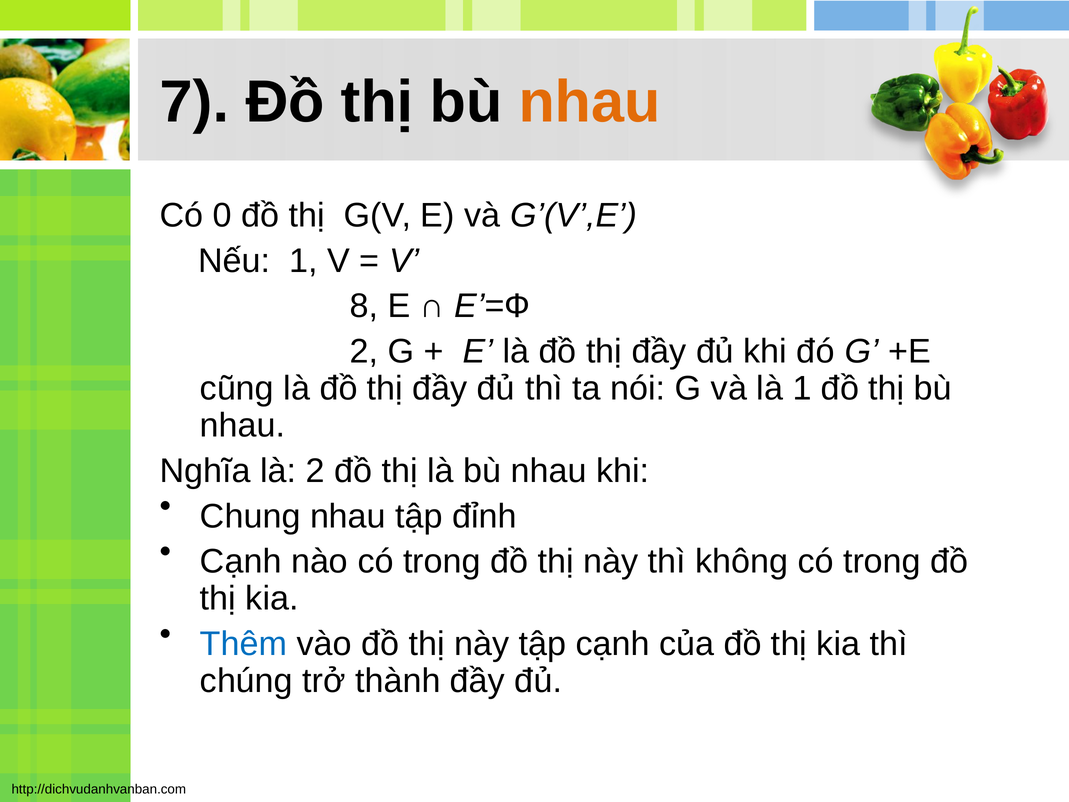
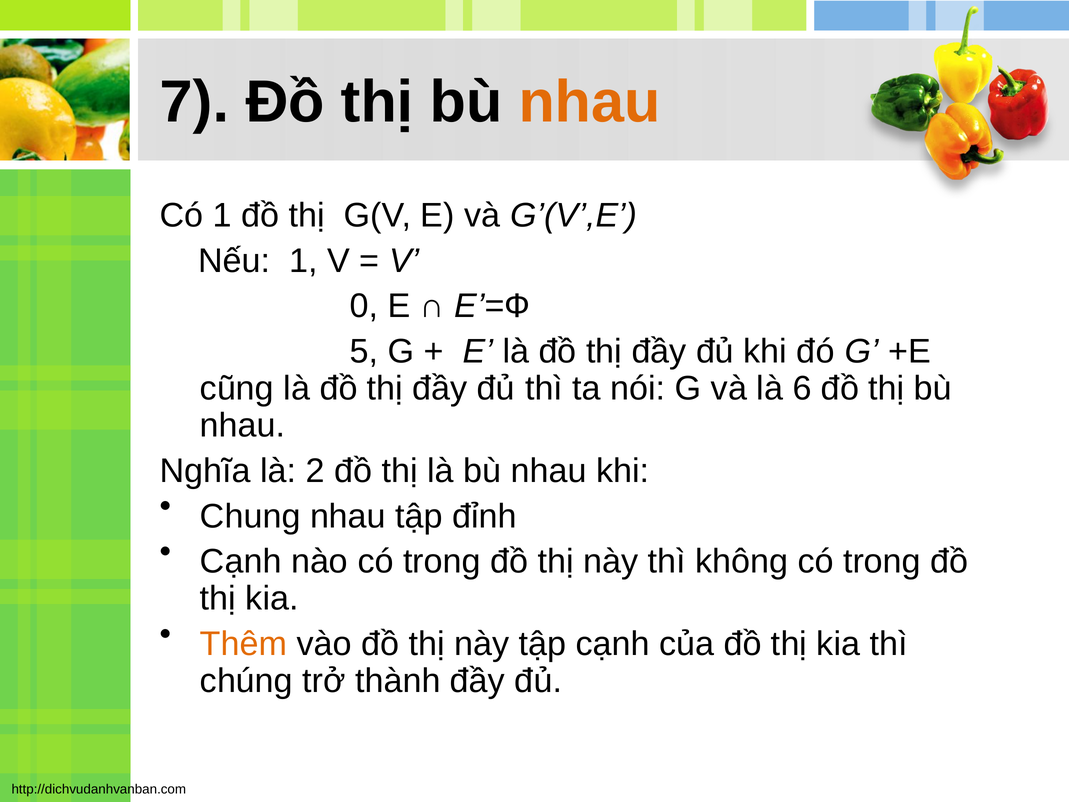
Có 0: 0 -> 1 (222, 215)
8: 8 -> 0 (364, 306)
2: 2 -> 5 (364, 352)
là 1: 1 -> 6 (802, 388)
Thêm colour: blue -> orange (244, 644)
